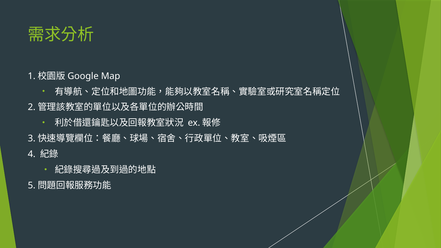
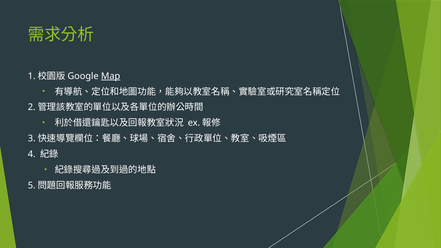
Map underline: none -> present (111, 76)
